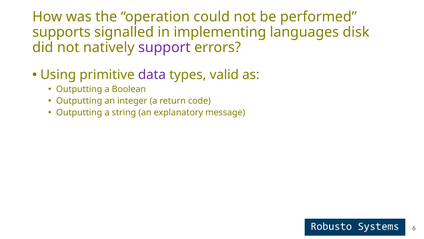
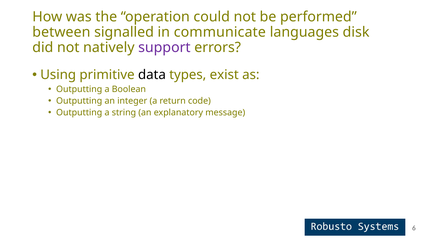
supports: supports -> between (61, 32)
implementing: implementing -> communicate (220, 32)
data colour: purple -> black (152, 75)
valid: valid -> exist (224, 75)
